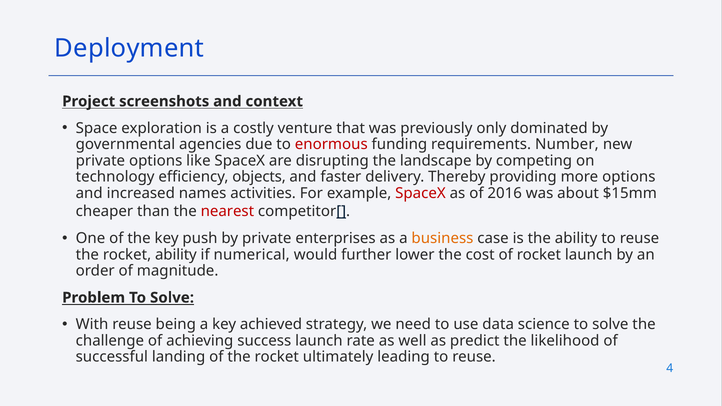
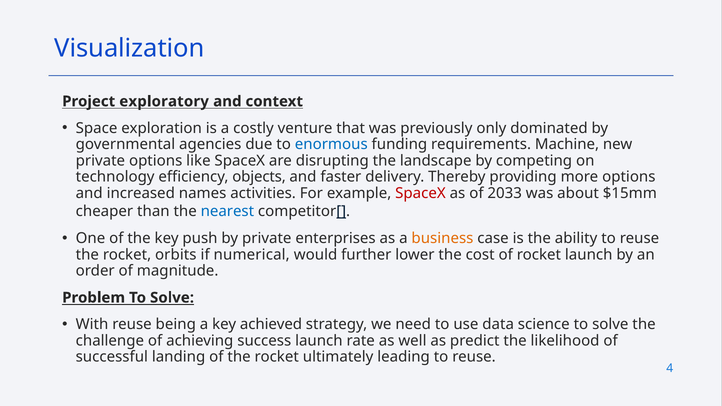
Deployment: Deployment -> Visualization (129, 48)
screenshots: screenshots -> exploratory (164, 101)
enormous colour: red -> blue (331, 144)
Number: Number -> Machine (567, 144)
2016: 2016 -> 2033 (505, 193)
nearest colour: red -> blue (227, 211)
rocket ability: ability -> orbits (176, 255)
